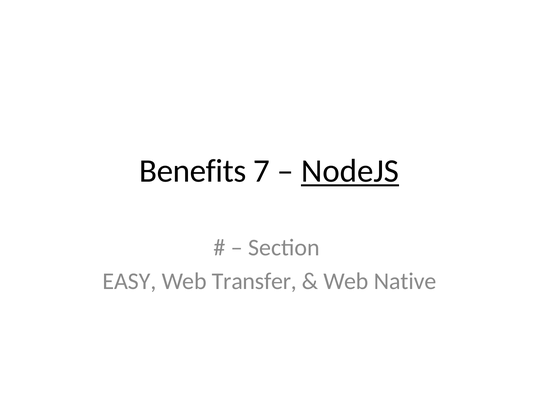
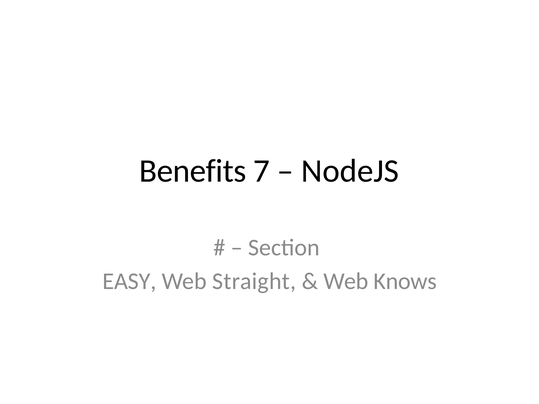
NodeJS underline: present -> none (350, 171)
Transfer: Transfer -> Straight (254, 281)
Native: Native -> Knows (405, 281)
